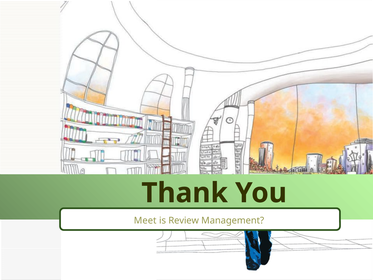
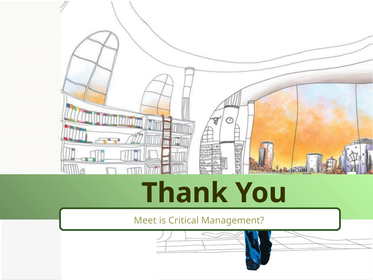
Review: Review -> Critical (184, 220)
